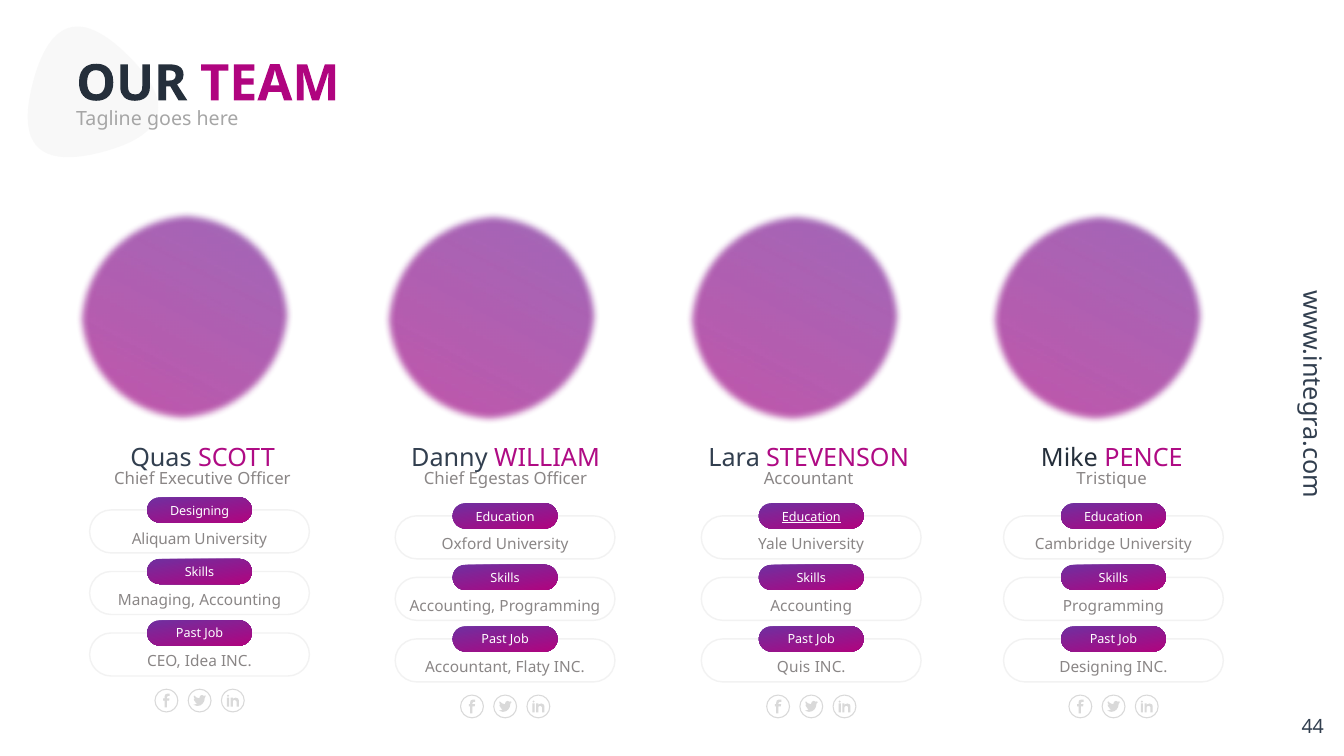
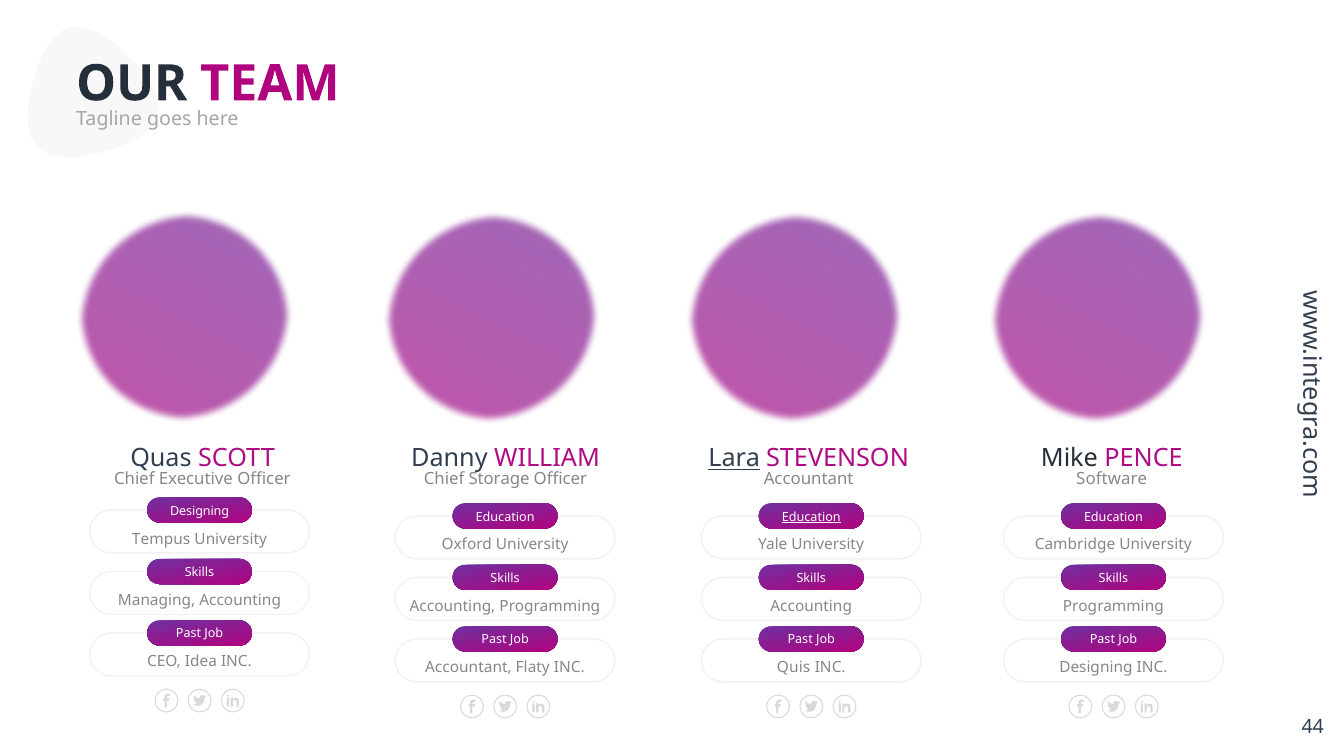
Lara underline: none -> present (734, 459)
Egestas: Egestas -> Storage (499, 479)
Tristique: Tristique -> Software (1112, 479)
Aliquam: Aliquam -> Tempus (161, 539)
